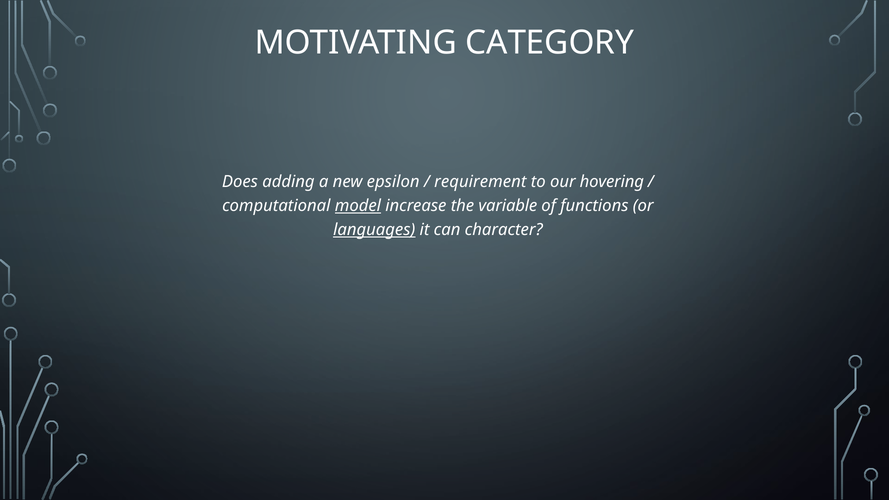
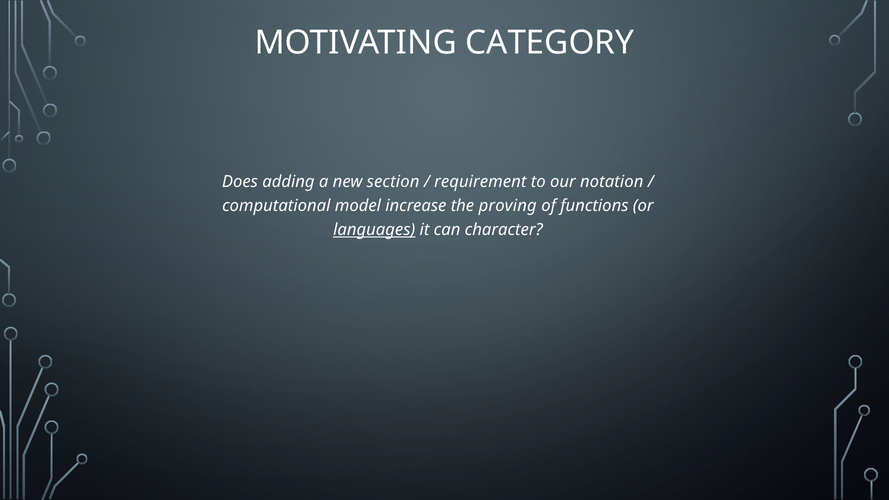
epsilon: epsilon -> section (393, 182)
hovering: hovering -> notation (612, 182)
model underline: present -> none (358, 206)
variable: variable -> proving (508, 206)
